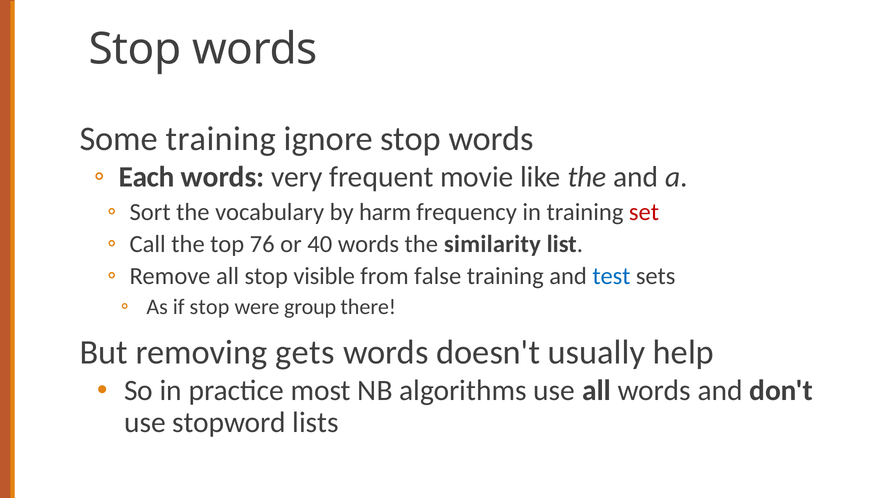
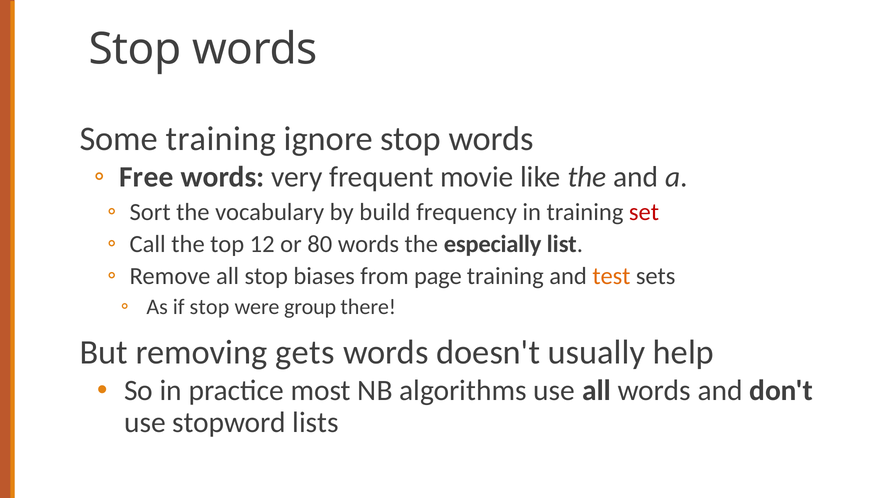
Each: Each -> Free (146, 177)
harm: harm -> build (385, 212)
76: 76 -> 12 (262, 244)
40: 40 -> 80 (320, 244)
similarity: similarity -> especially (493, 244)
visible: visible -> biases (324, 276)
false: false -> page (438, 276)
test colour: blue -> orange (611, 276)
